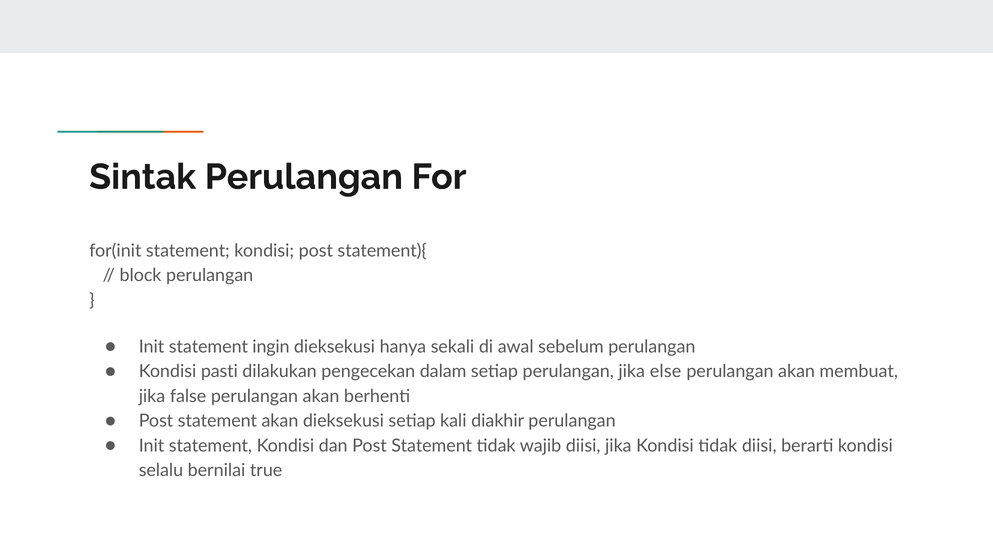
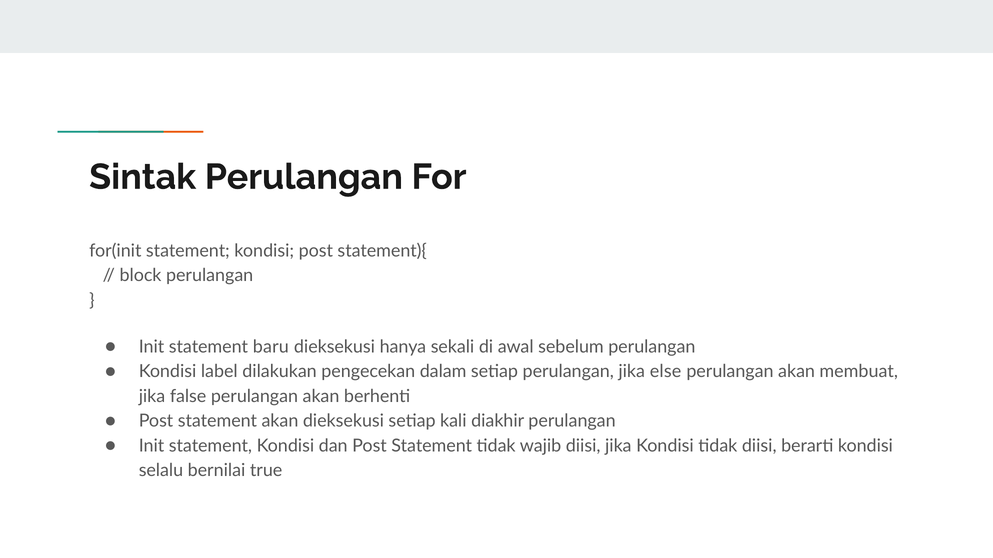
ingin: ingin -> baru (271, 347)
pasti: pasti -> label (219, 372)
